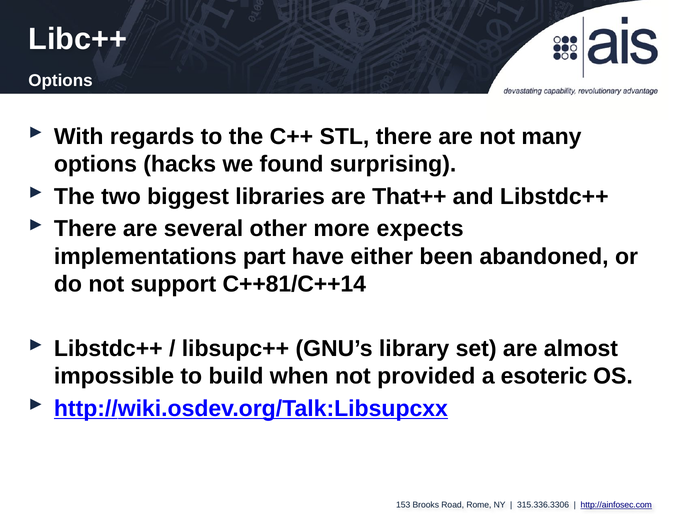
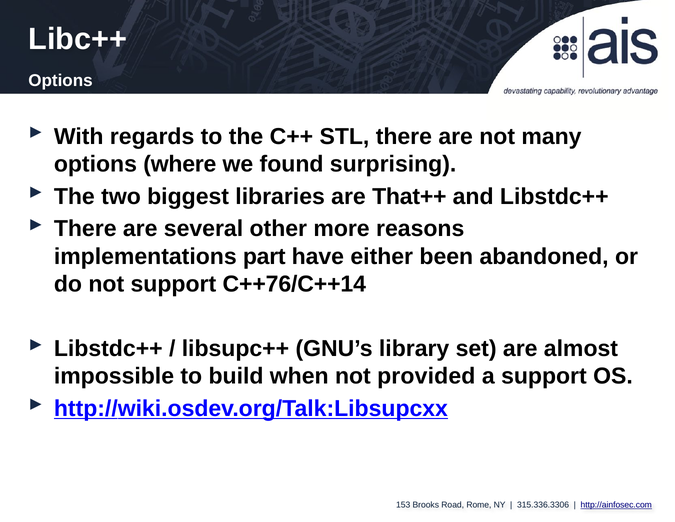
hacks: hacks -> where (180, 164)
expects: expects -> reasons (420, 229)
C++81/C++14: C++81/C++14 -> C++76/C++14 (294, 284)
a esoteric: esoteric -> support (544, 376)
